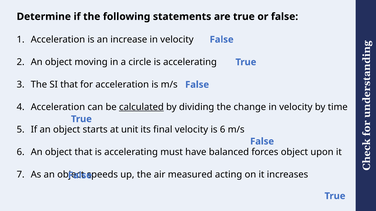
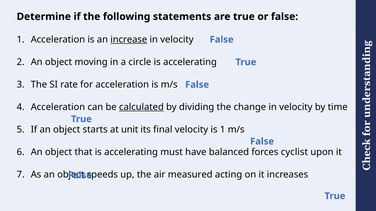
increase underline: none -> present (129, 40)
SI that: that -> rate (69, 85)
is 6: 6 -> 1 (223, 130)
forces object: object -> cyclist (294, 152)
